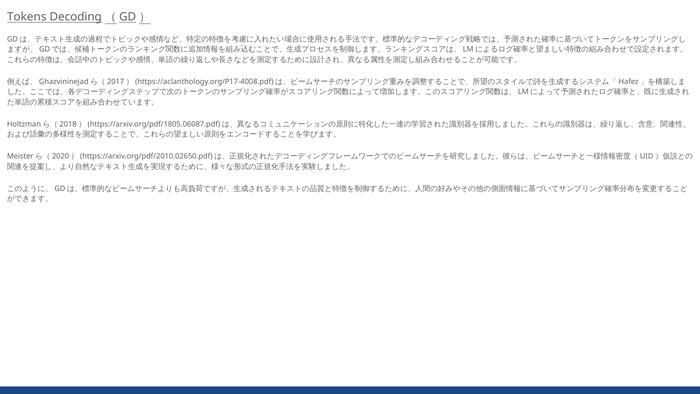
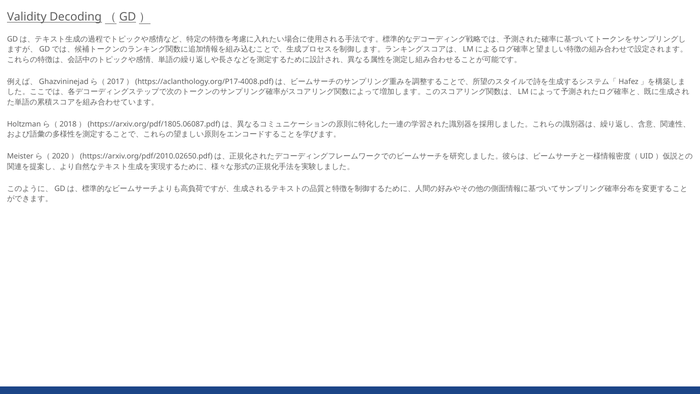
Tokens: Tokens -> Validity (27, 17)
